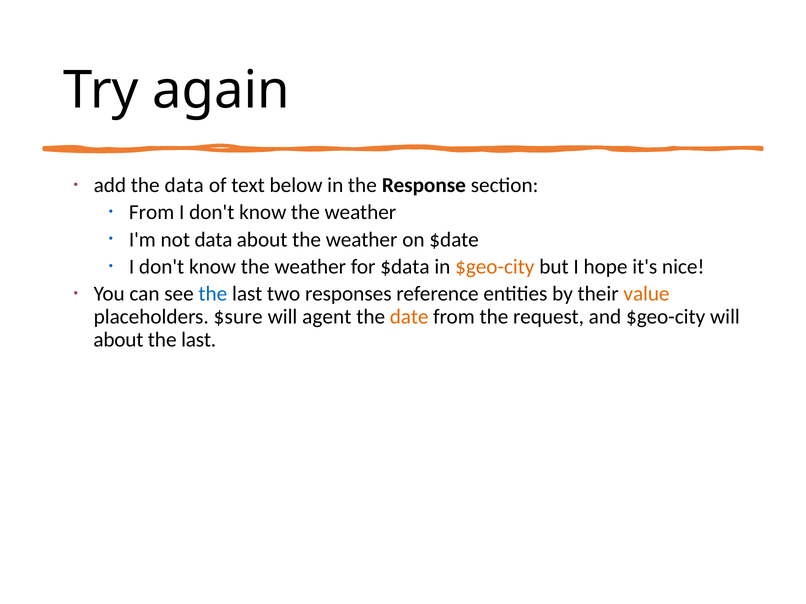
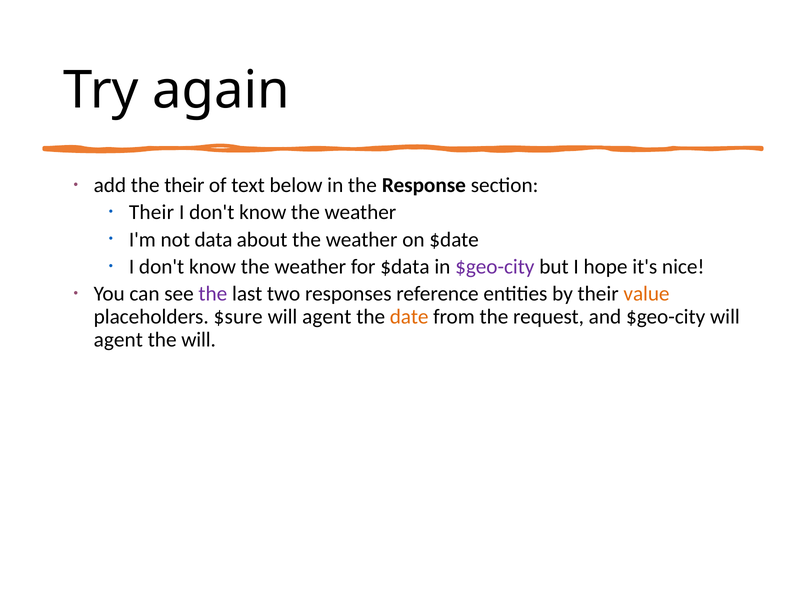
the data: data -> their (184, 185)
From: From -> Their (151, 213)
$geo-city colour: orange -> purple (495, 267)
the colour: blue -> purple (213, 294)
about: about -> agent (118, 340)
last: last -> will (199, 340)
